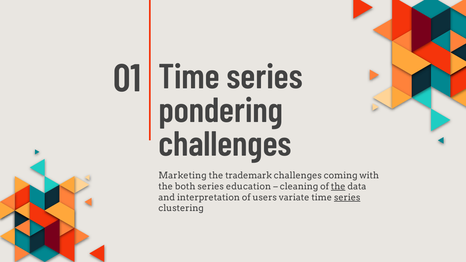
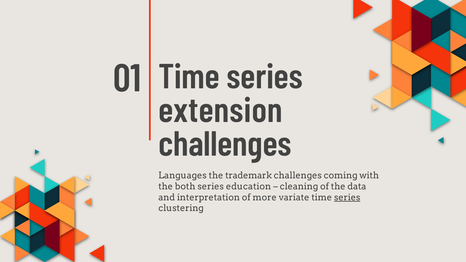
pondering: pondering -> extension (220, 111)
Marketing: Marketing -> Languages (183, 176)
the underline: present -> none (338, 187)
users: users -> more (265, 197)
